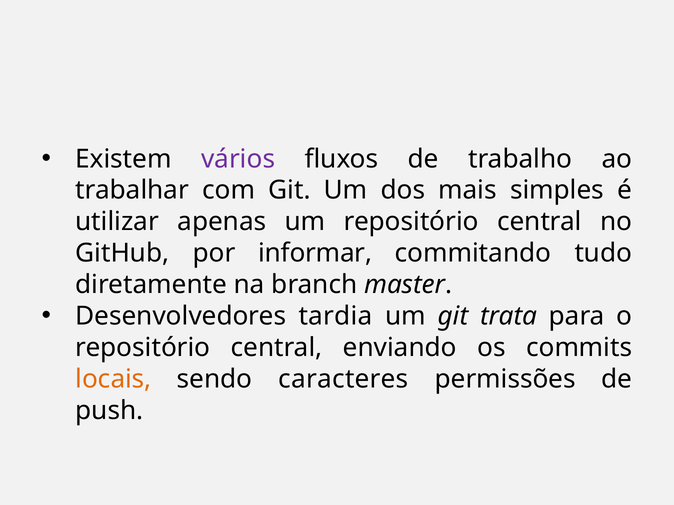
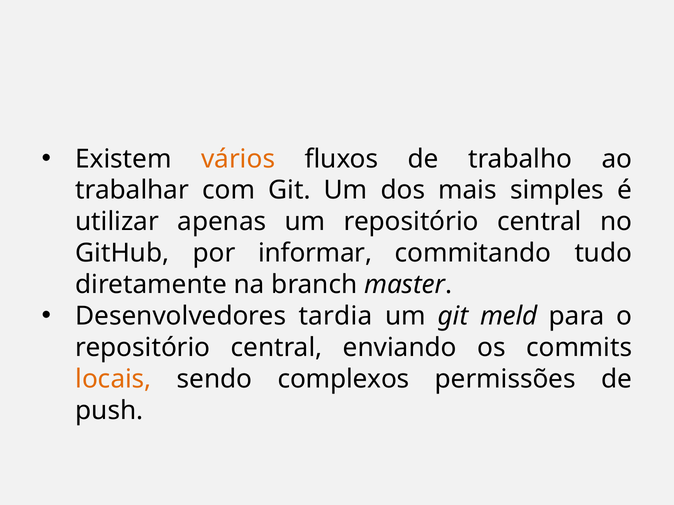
vários colour: purple -> orange (238, 159)
trata: trata -> meld (509, 316)
caracteres: caracteres -> complexos (344, 379)
